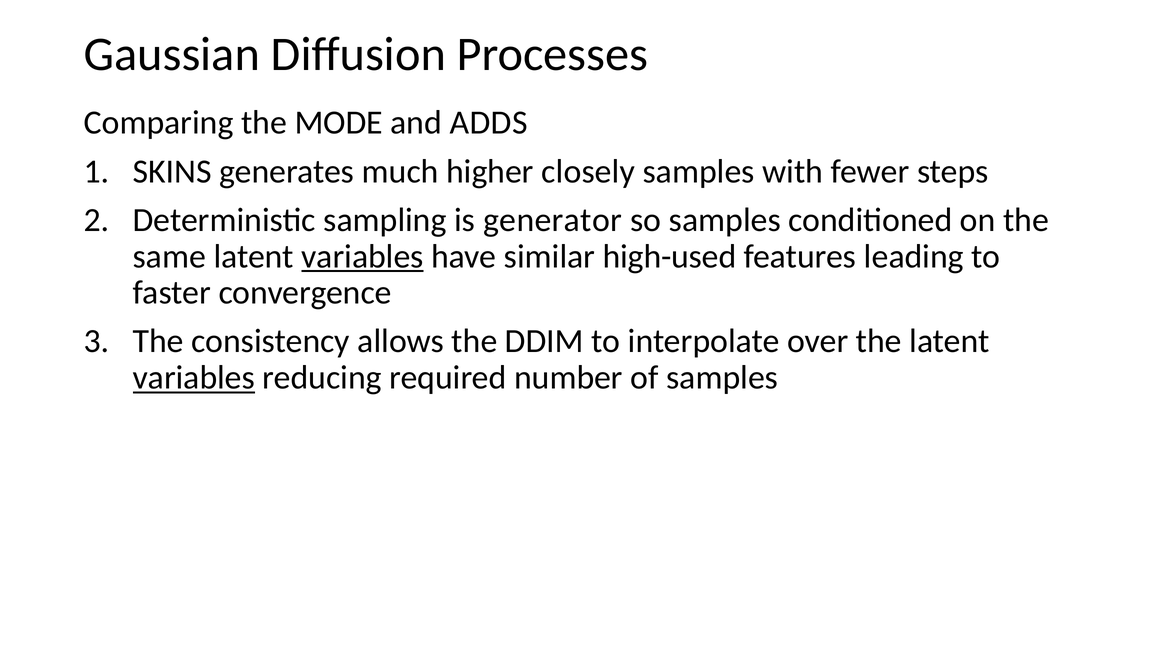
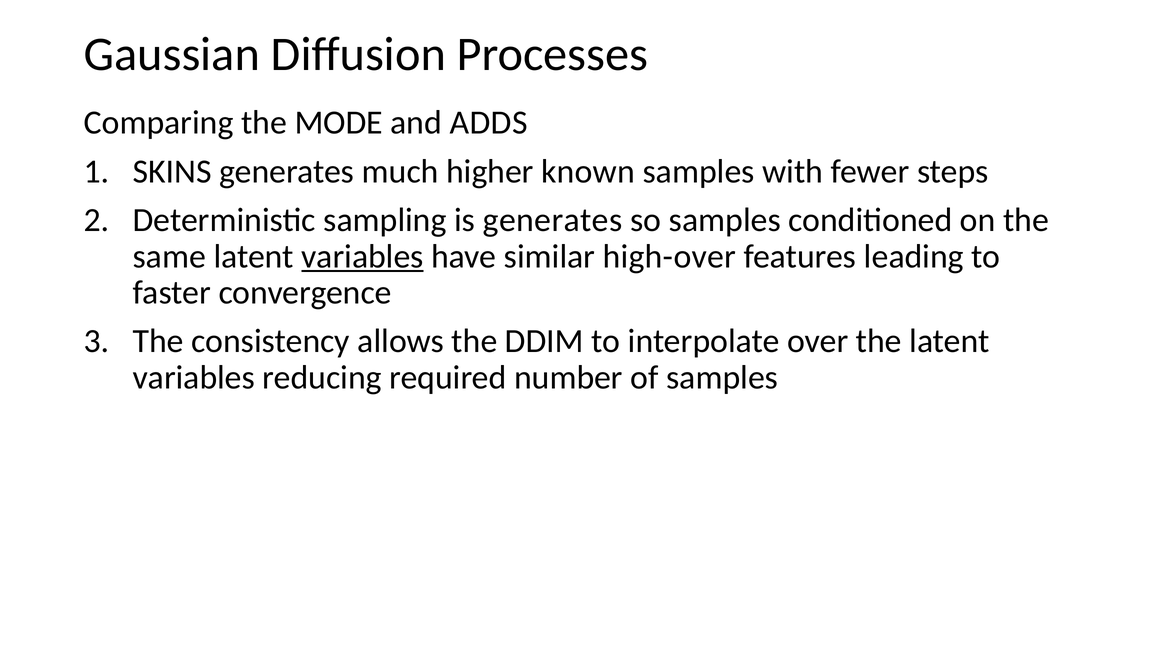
closely: closely -> known (588, 171)
is generator: generator -> generates (553, 220)
high-used: high-used -> high-over (669, 257)
variables underline: present -> none (194, 378)
